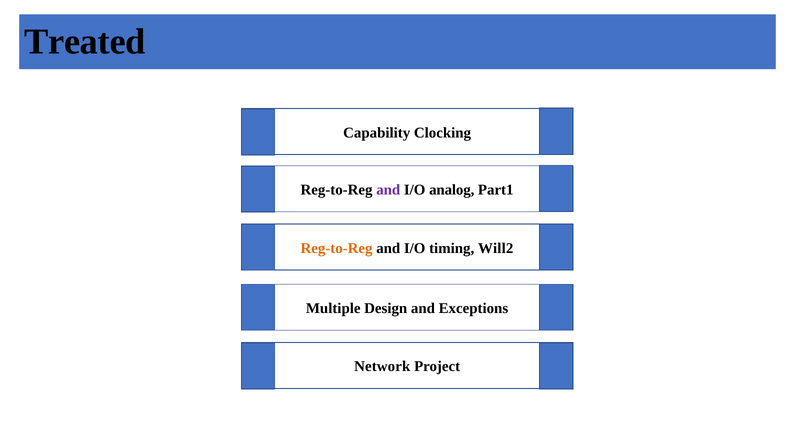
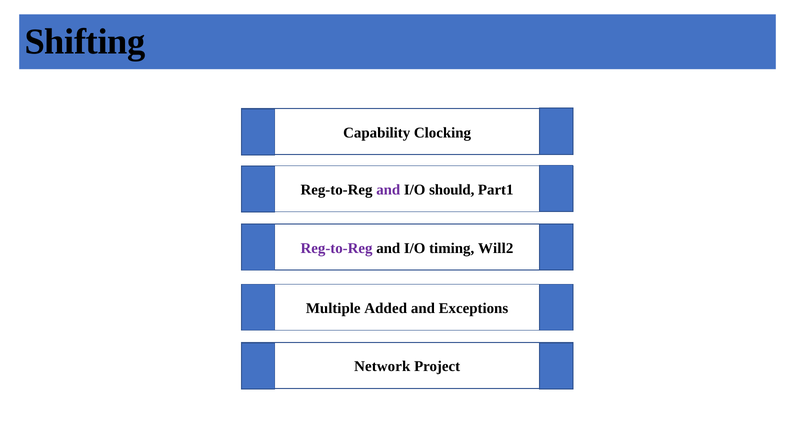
Treated: Treated -> Shifting (85, 42)
analog: analog -> should (452, 190)
Reg-to-Reg colour: orange -> purple (337, 248)
Design: Design -> Added (386, 308)
